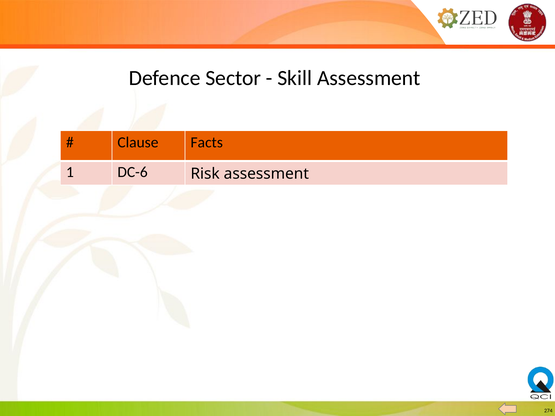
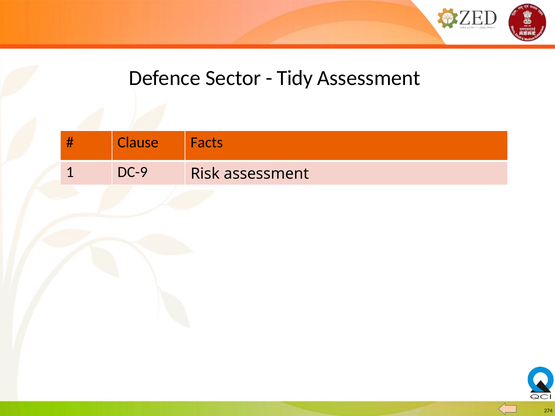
Skill: Skill -> Tidy (295, 78)
DC-6: DC-6 -> DC-9 (133, 172)
